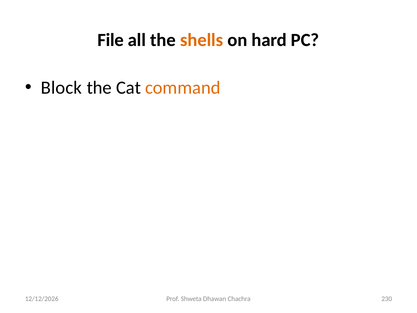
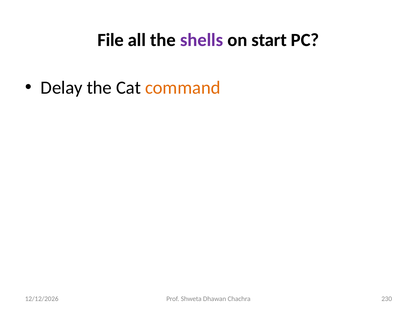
shells colour: orange -> purple (202, 40)
hard: hard -> start (269, 40)
Block: Block -> Delay (62, 87)
